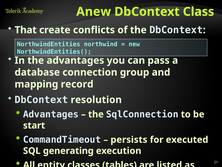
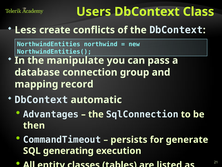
Anew: Anew -> Users (94, 12)
That: That -> Less (26, 30)
the advantages: advantages -> manipulate (75, 60)
resolution: resolution -> automatic (96, 99)
start: start -> then (34, 125)
executed: executed -> generate (187, 139)
